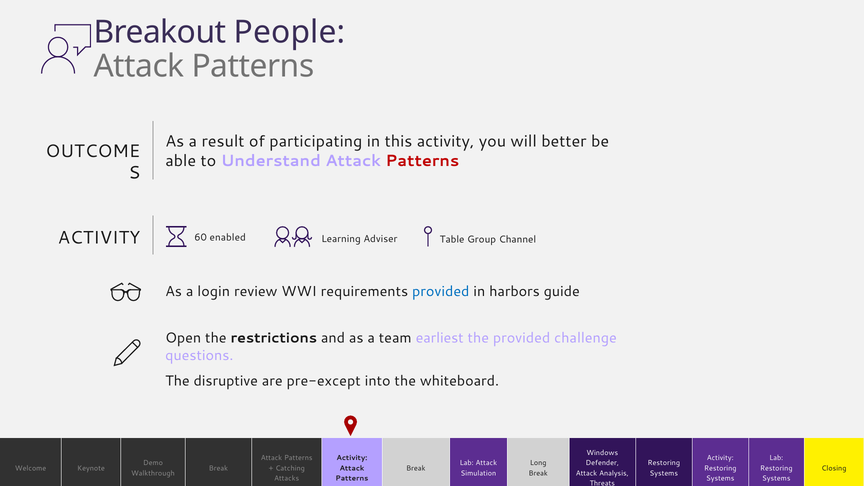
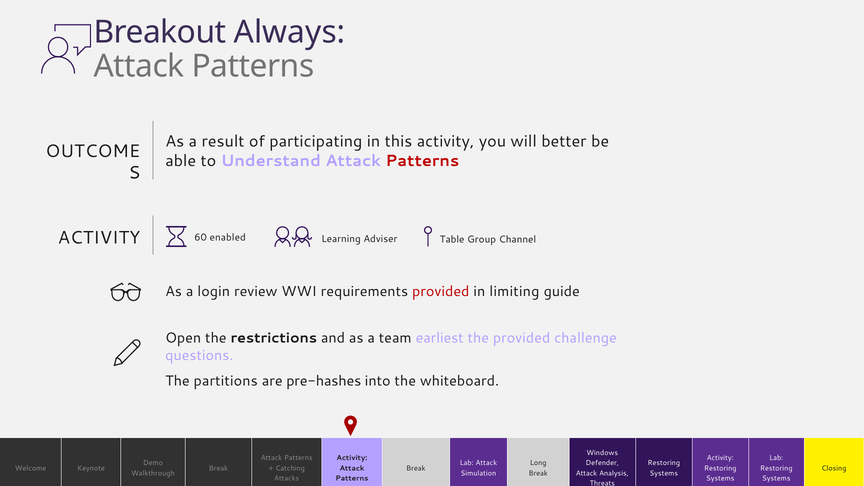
People: People -> Always (290, 32)
provided colour: blue -> red (441, 291)
harbors: harbors -> limiting (514, 291)
disruptive: disruptive -> partitions (226, 381)
pre-except: pre-except -> pre-hashes (324, 381)
